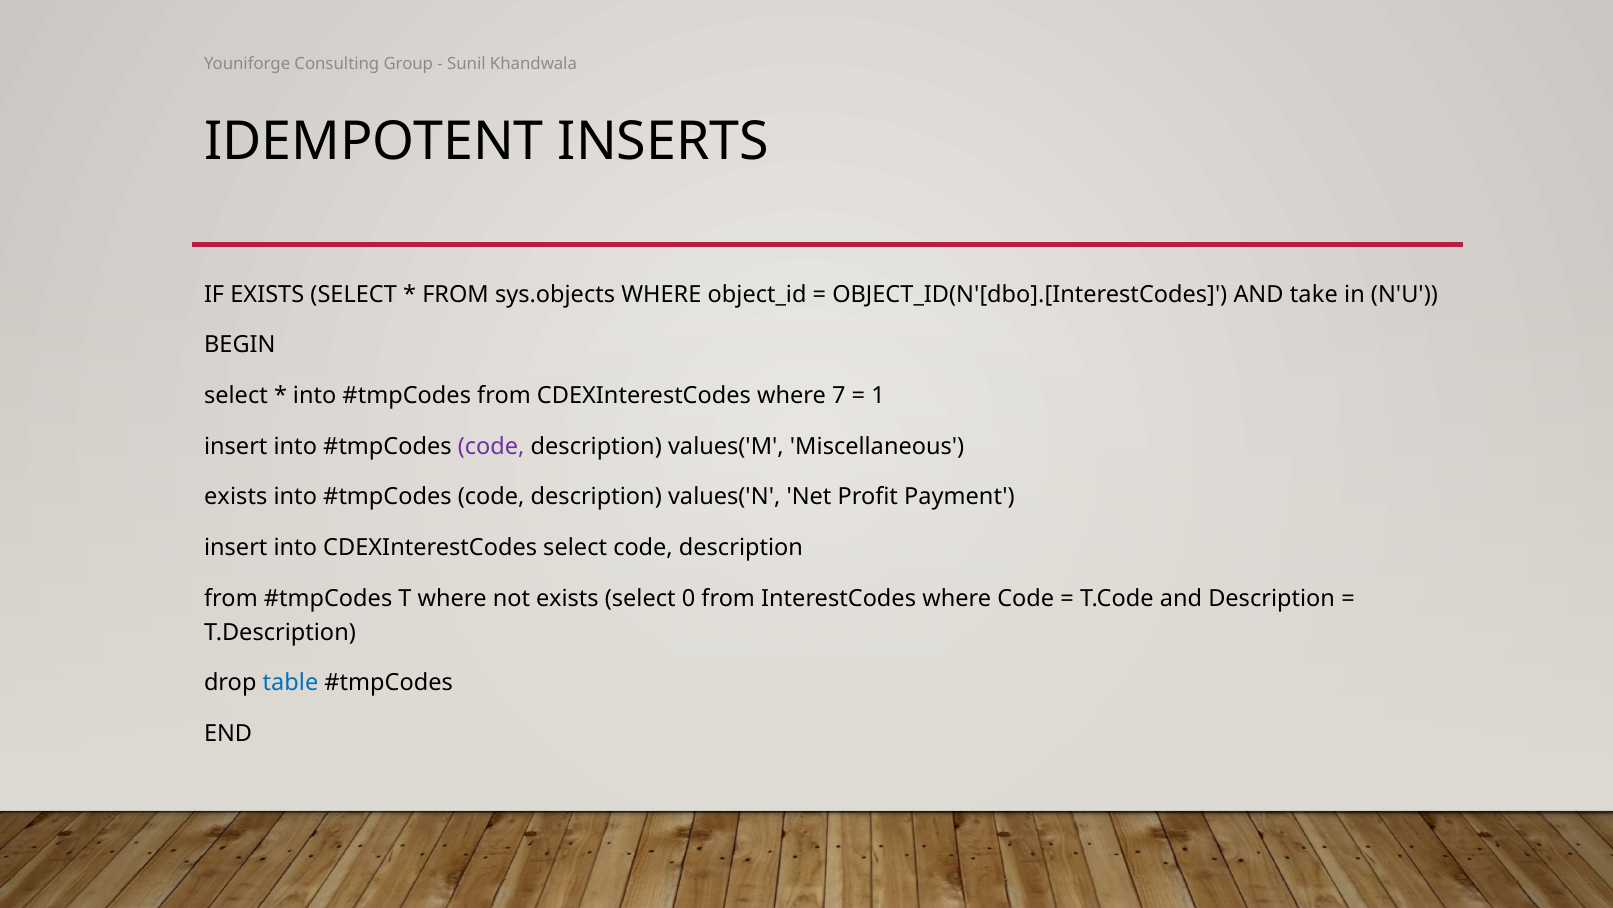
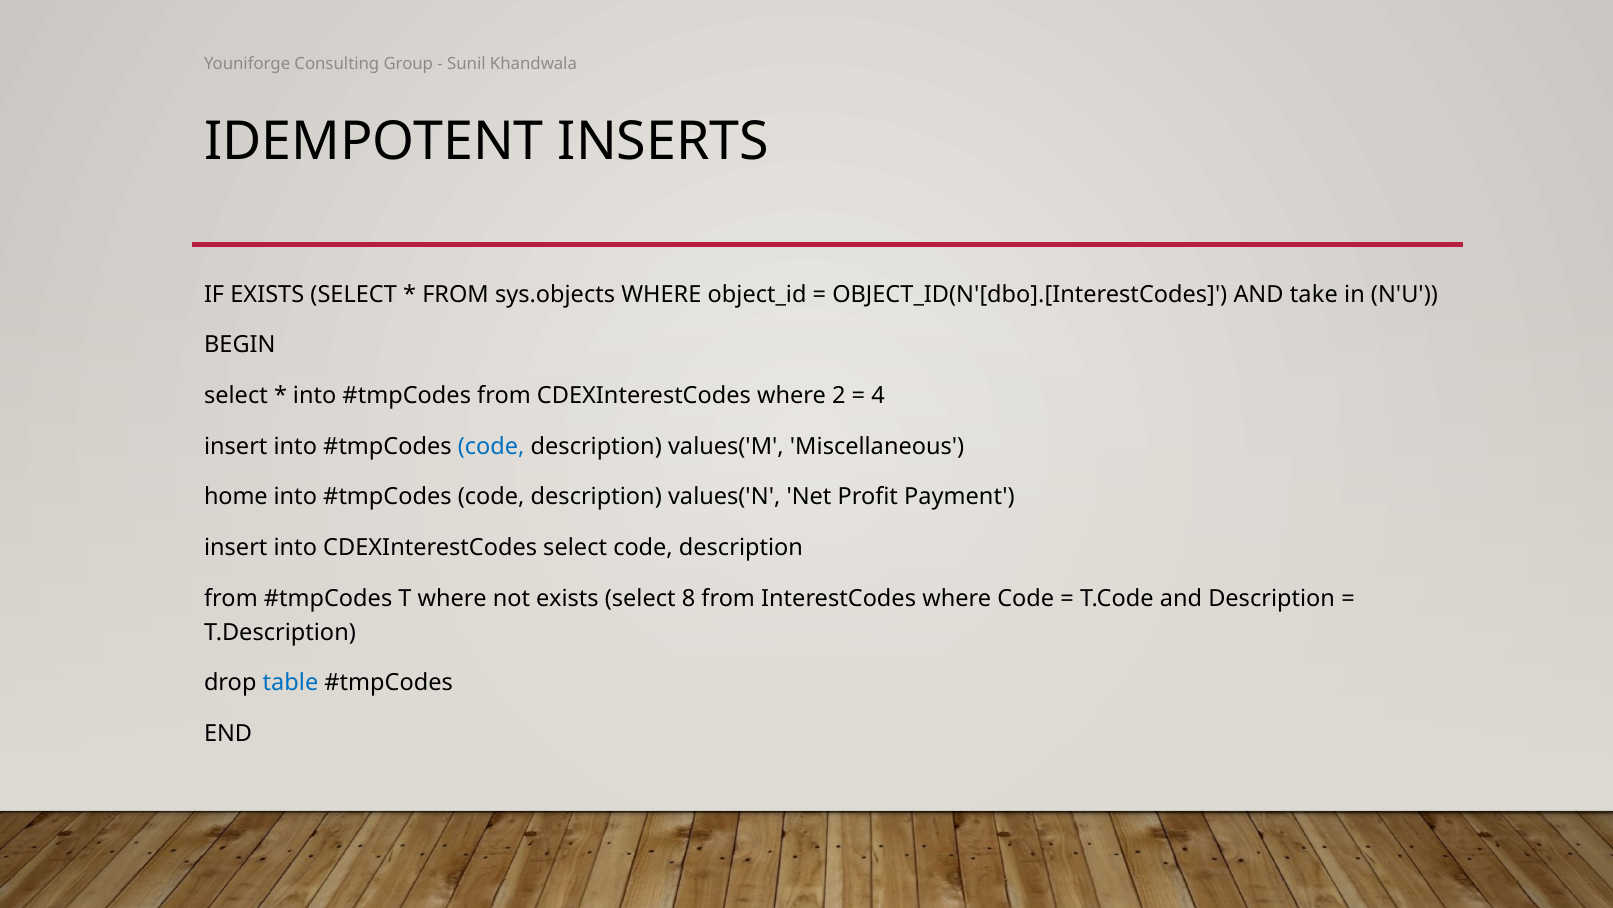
7: 7 -> 2 (839, 395)
1: 1 -> 4 (878, 395)
code colour: purple -> blue (491, 446)
exists: exists -> home (236, 497)
0: 0 -> 8 (688, 598)
